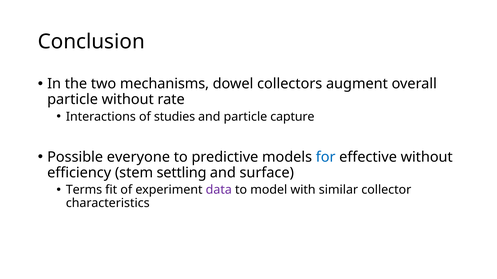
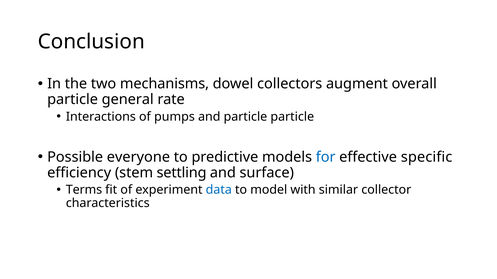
particle without: without -> general (128, 100)
studies: studies -> pumps (174, 117)
particle capture: capture -> particle (292, 117)
effective without: without -> specific (427, 157)
data colour: purple -> blue (219, 190)
